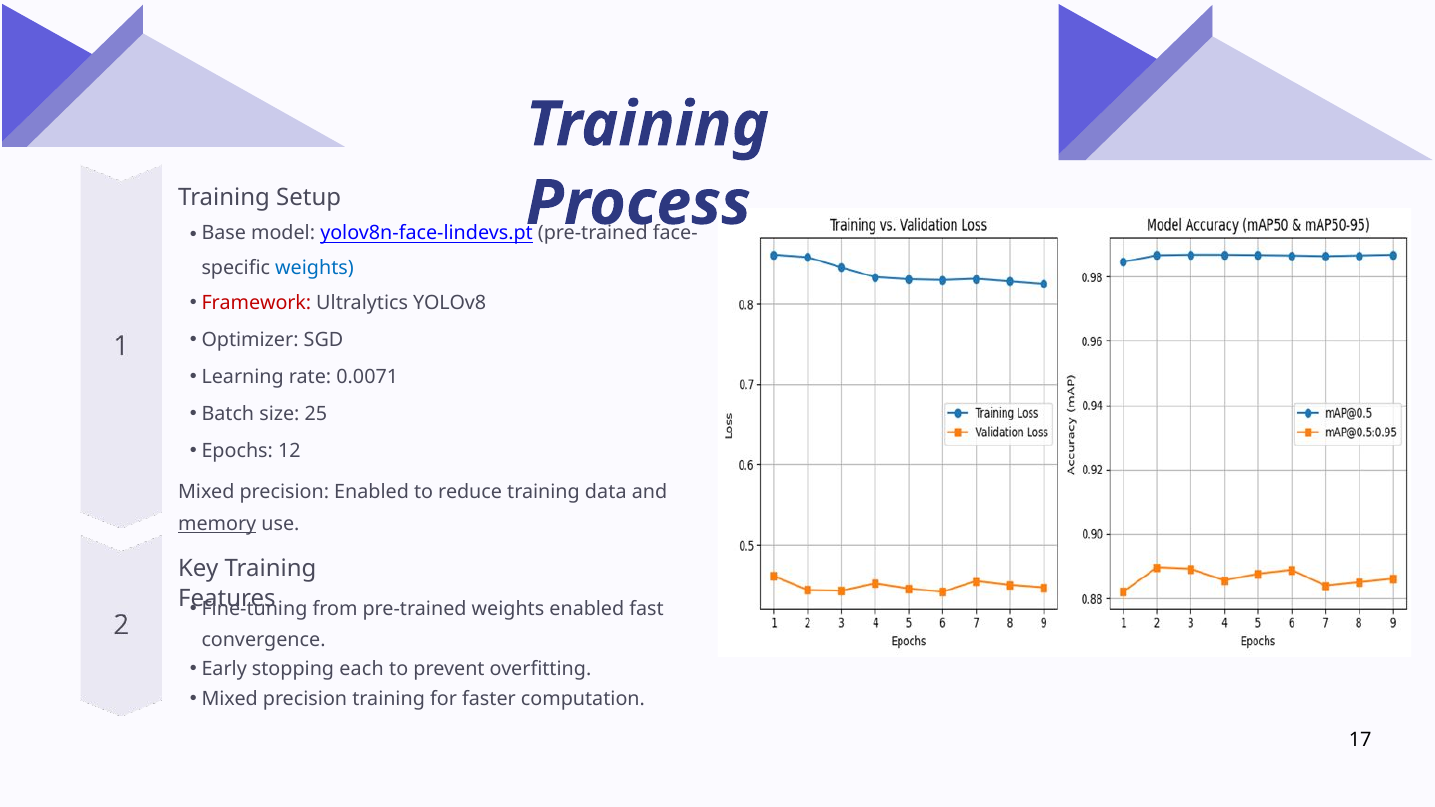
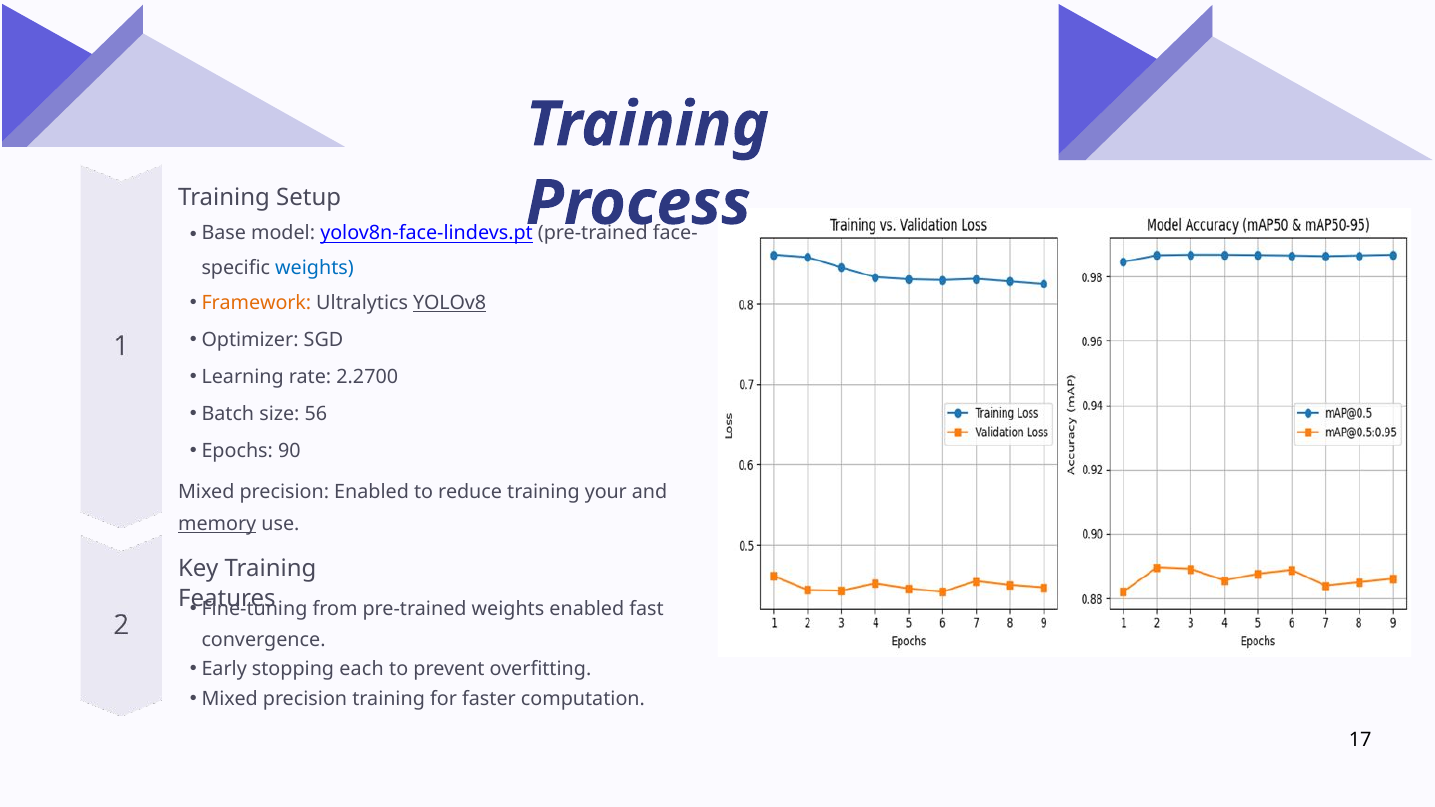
Framework colour: red -> orange (256, 303)
YOLOv8 underline: none -> present (450, 303)
0.0071: 0.0071 -> 2.2700 (367, 377)
25: 25 -> 56 (316, 414)
12: 12 -> 90 (289, 451)
data: data -> your (606, 492)
